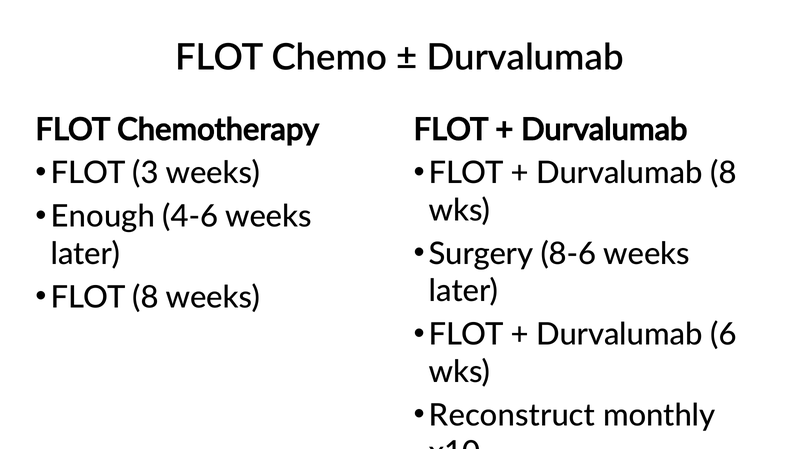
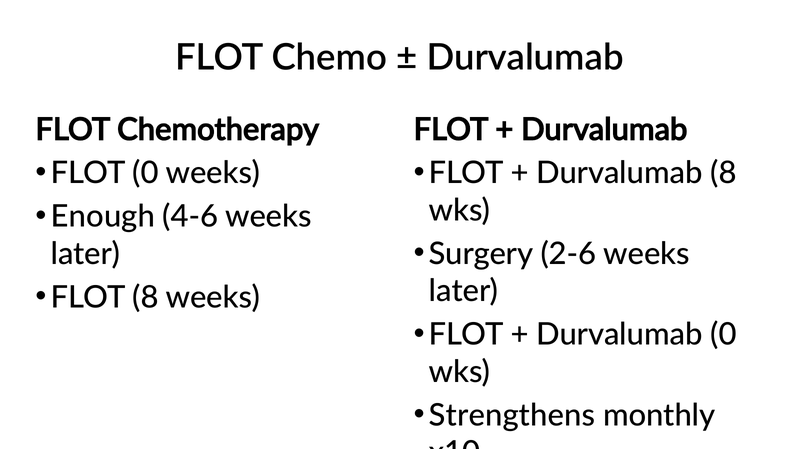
FLOT 3: 3 -> 0 (146, 173)
8-6: 8-6 -> 2-6 (568, 254)
Durvalumab 6: 6 -> 0 (724, 334)
Reconstruct: Reconstruct -> Strengthens (512, 415)
